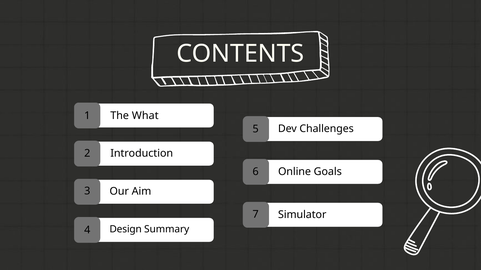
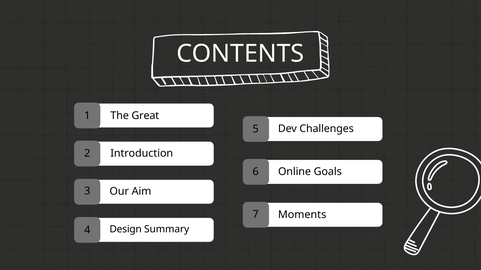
What: What -> Great (145, 116)
Simulator: Simulator -> Moments (302, 215)
